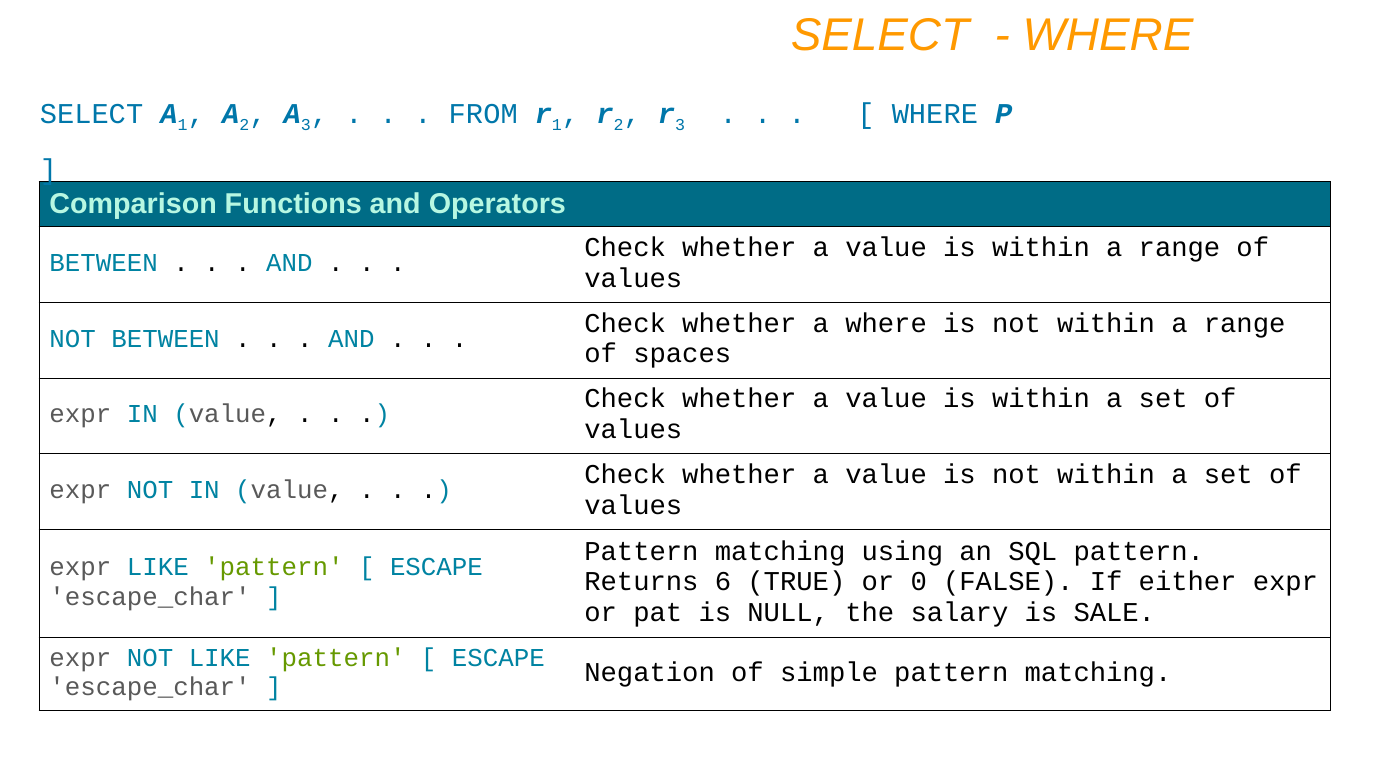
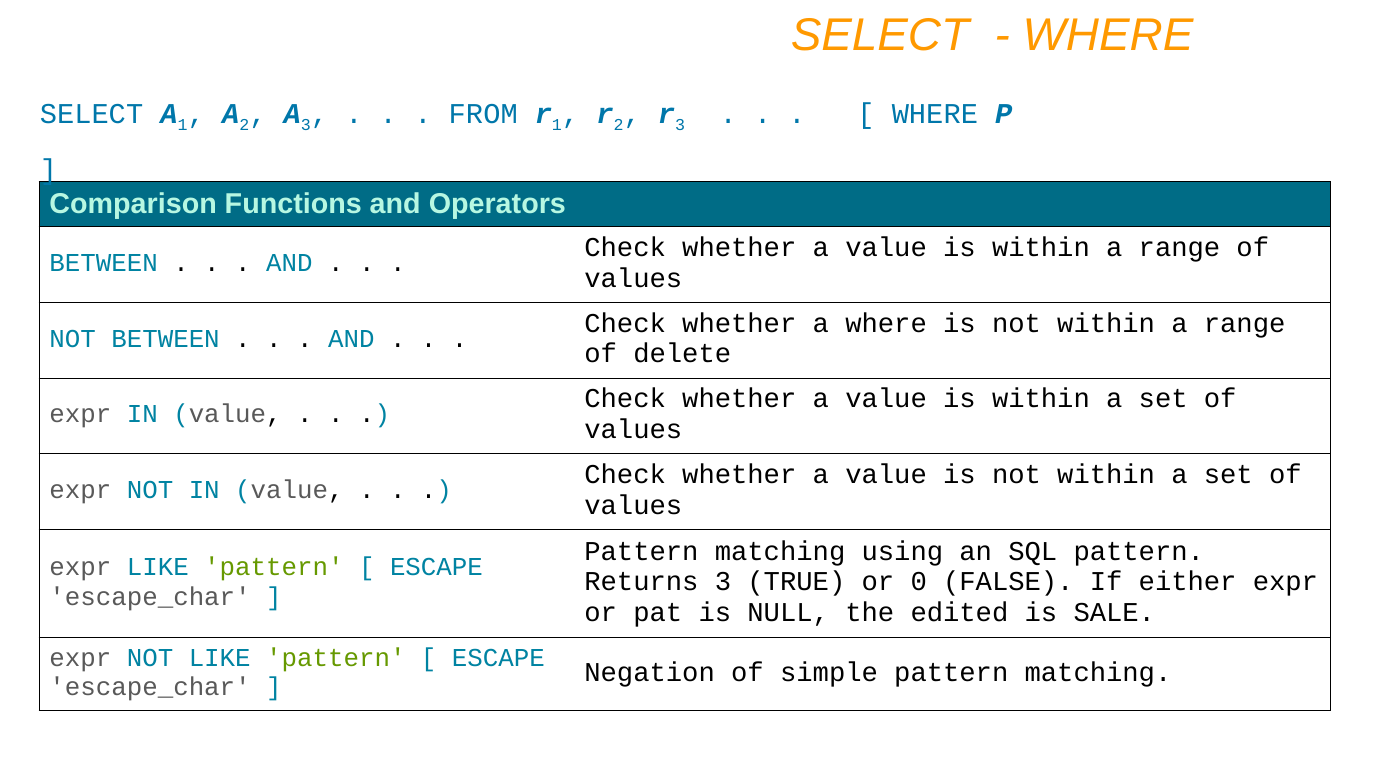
spaces: spaces -> delete (682, 354)
Returns 6: 6 -> 3 (723, 582)
salary: salary -> edited (959, 613)
